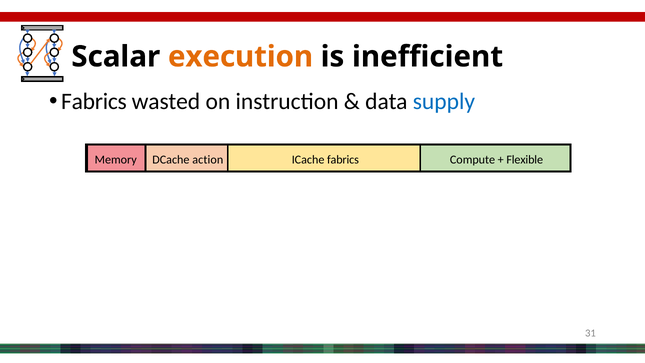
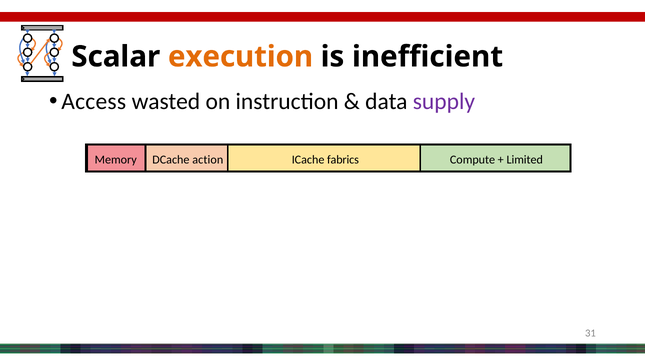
Fabrics: Fabrics -> Access (94, 101)
supply colour: blue -> purple (444, 101)
Flexible: Flexible -> Limited (525, 160)
